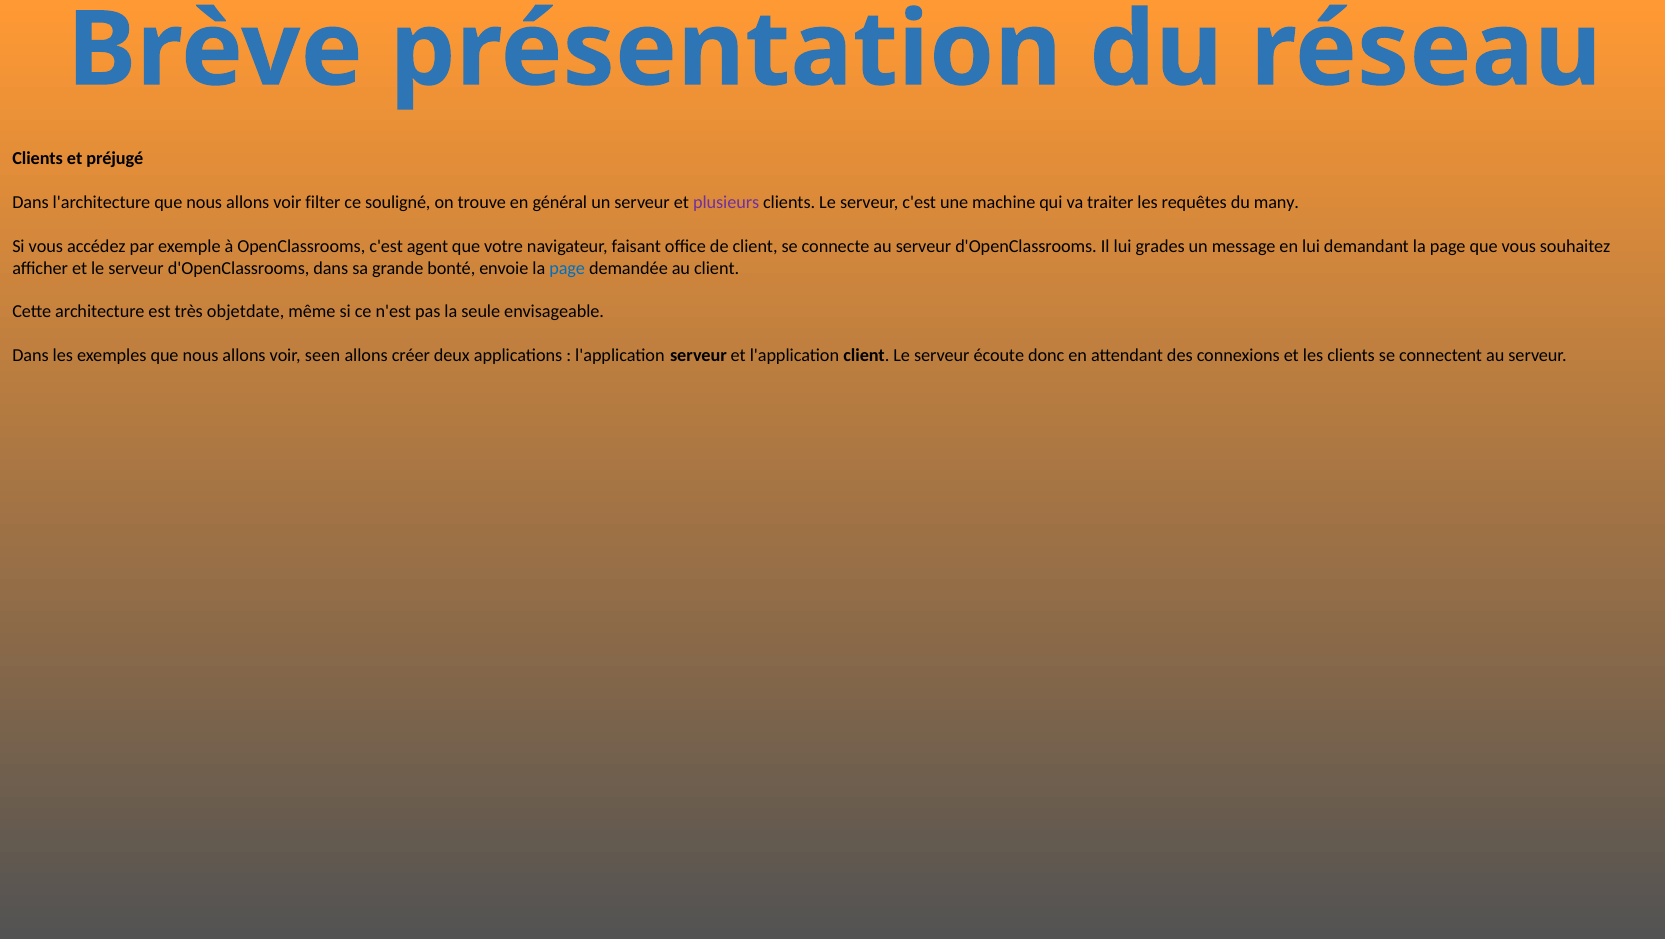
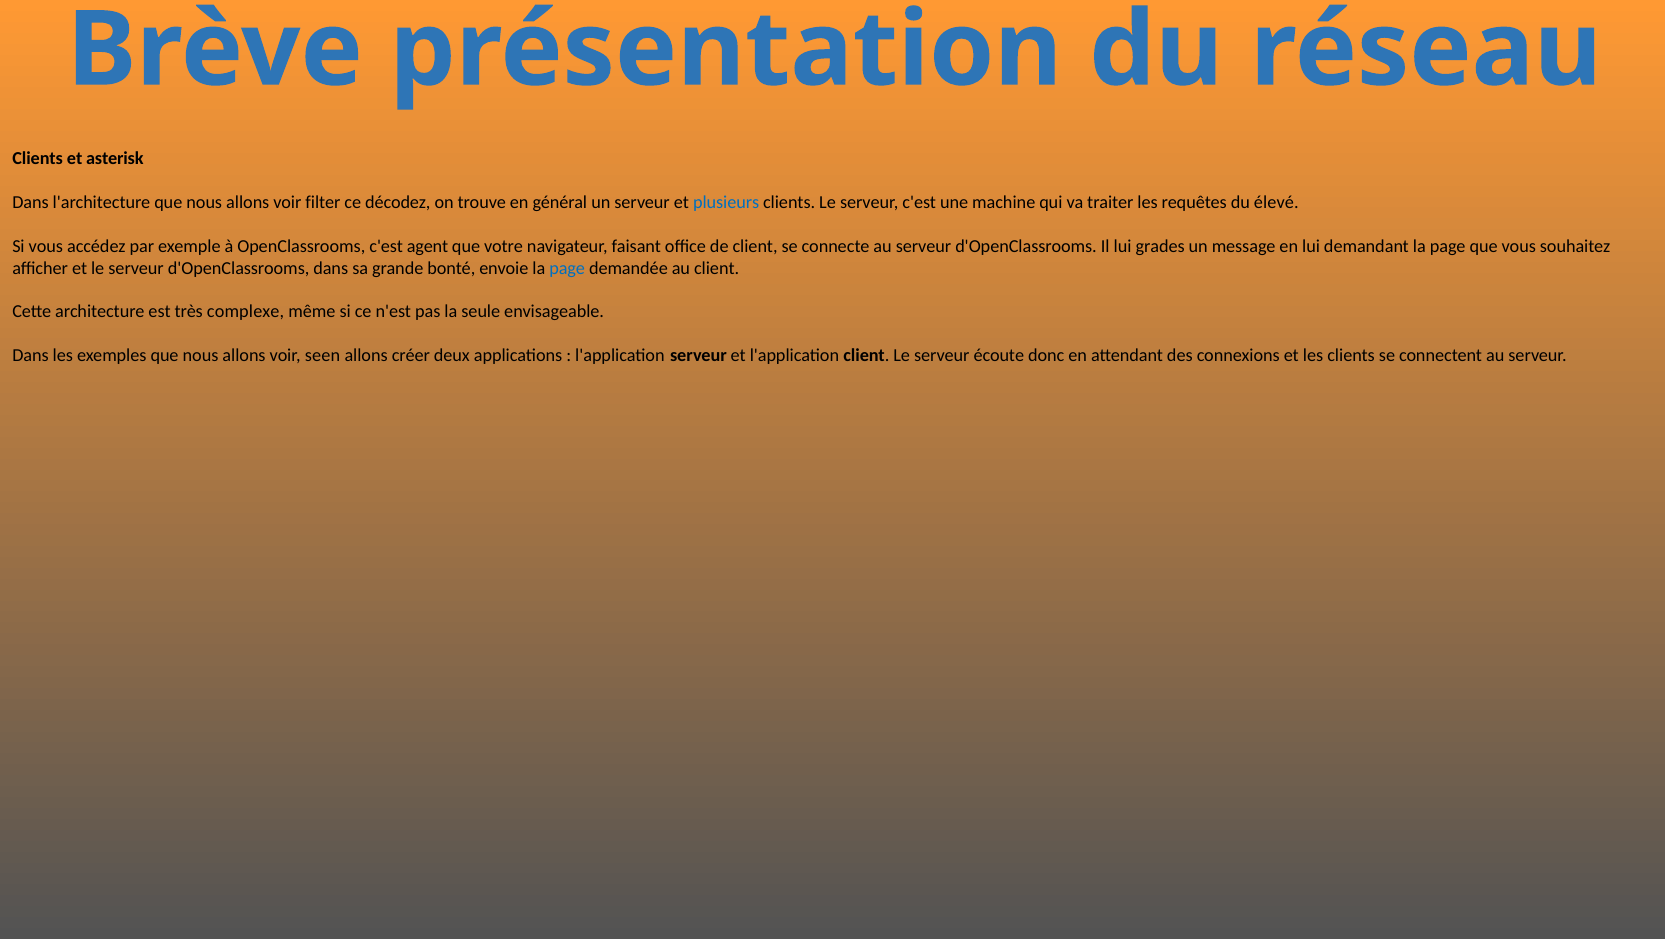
préjugé: préjugé -> asterisk (115, 159)
souligné: souligné -> décodez (398, 202)
plusieurs colour: purple -> blue (726, 202)
many: many -> élevé (1276, 202)
objetdate: objetdate -> complexe (246, 312)
